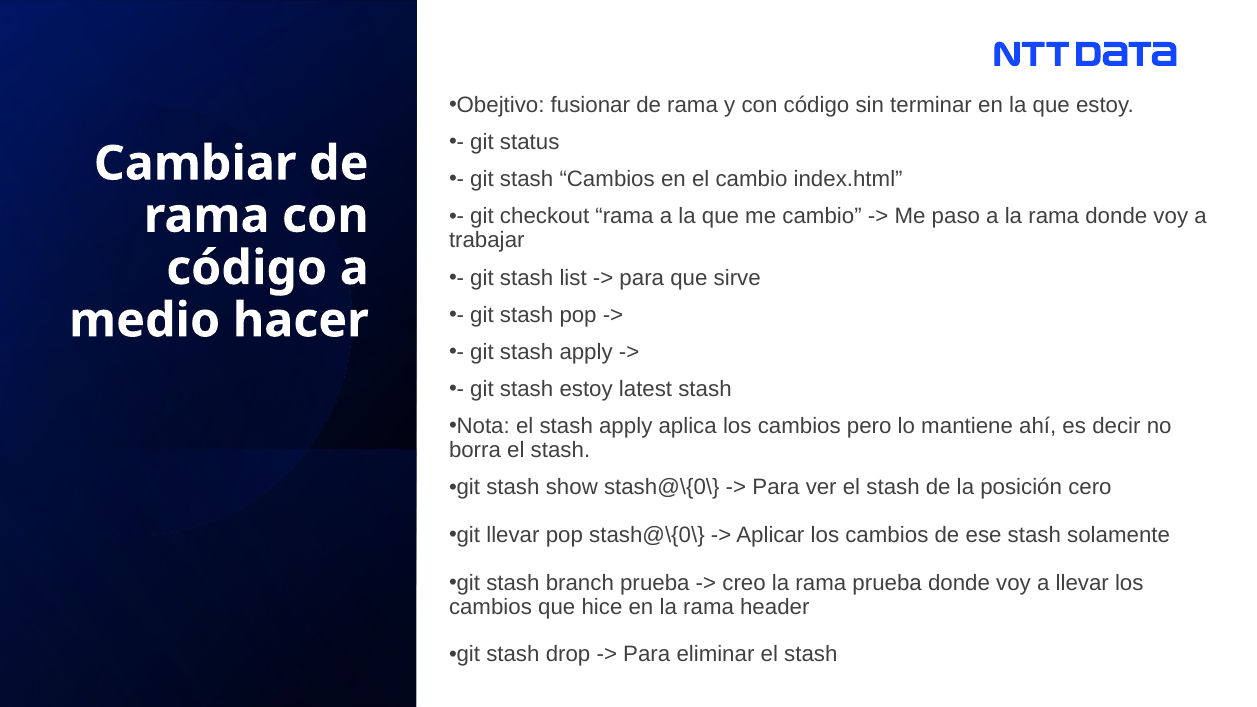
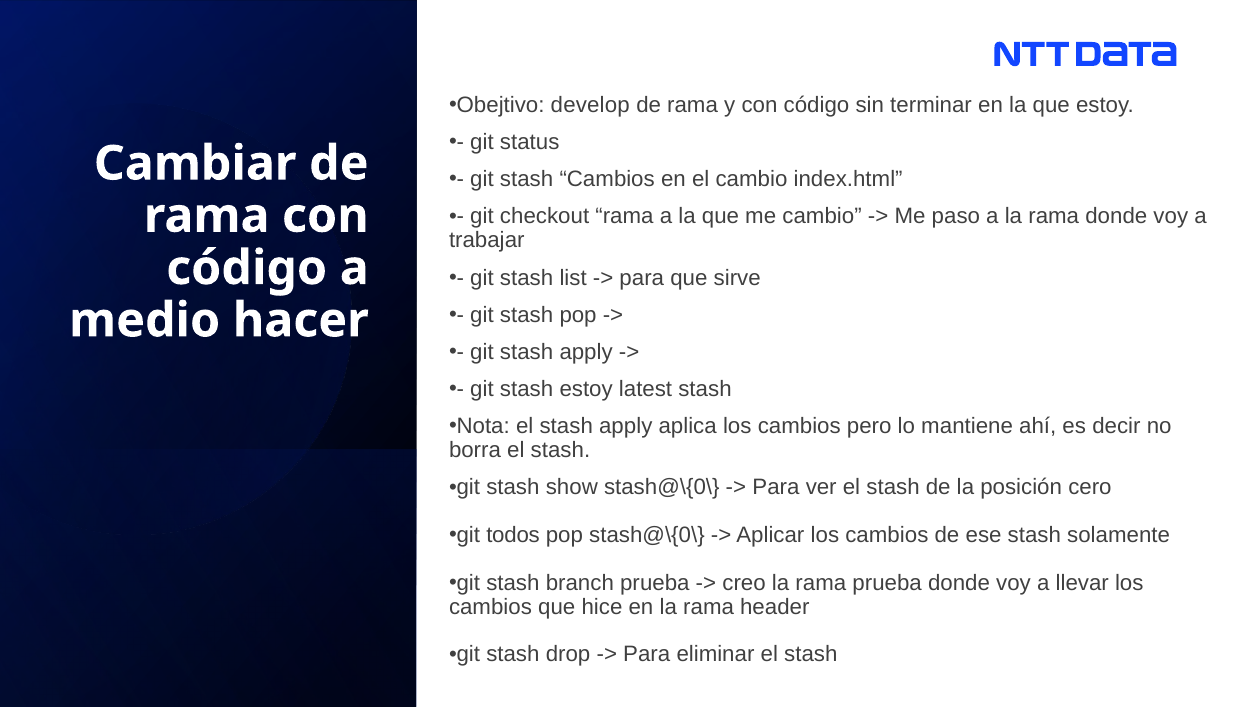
fusionar: fusionar -> develop (590, 105)
git llevar: llevar -> todos (513, 535)
